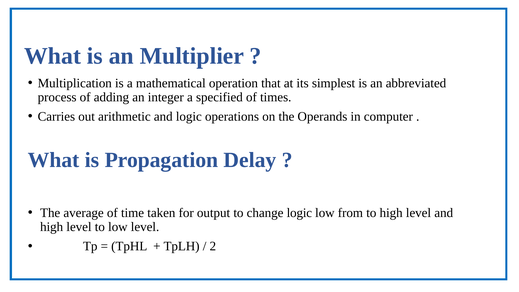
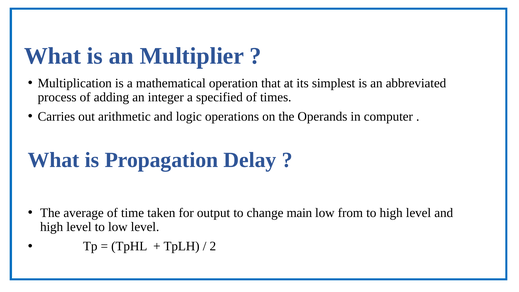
change logic: logic -> main (299, 213)
